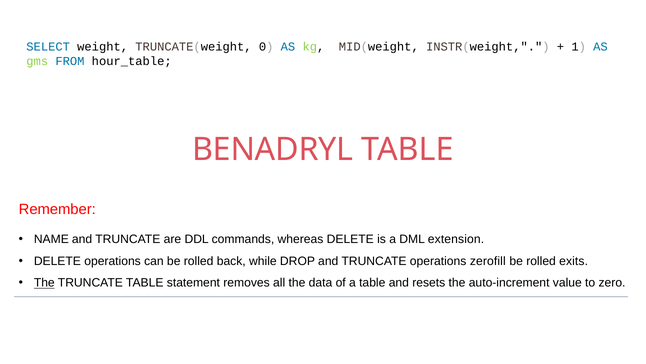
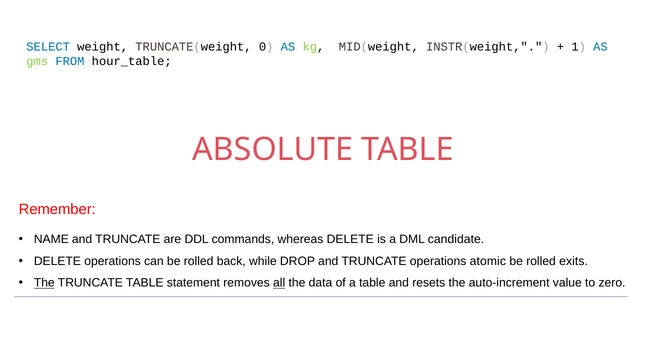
BENADRYL: BENADRYL -> ABSOLUTE (273, 149)
extension: extension -> candidate (456, 239)
zerofill: zerofill -> atomic (488, 261)
all underline: none -> present (279, 283)
